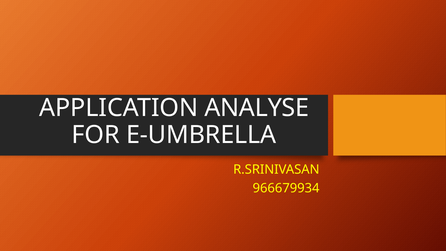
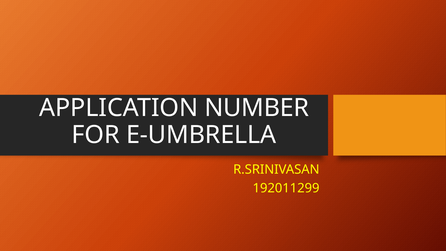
ANALYSE: ANALYSE -> NUMBER (257, 108)
966679934: 966679934 -> 192011299 (286, 188)
